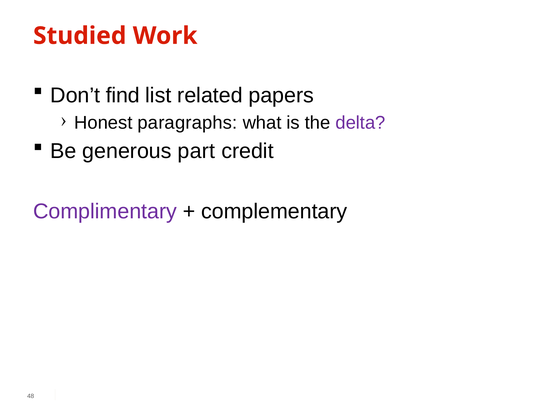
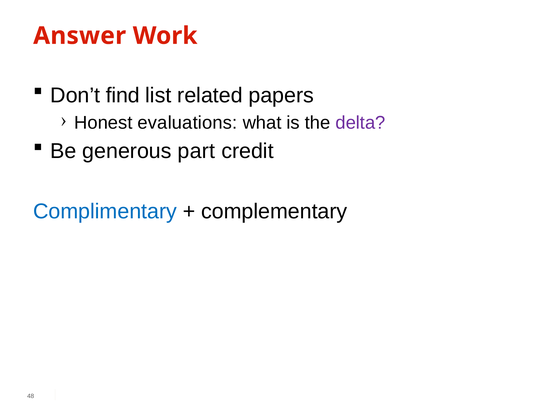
Studied: Studied -> Answer (80, 36)
paragraphs: paragraphs -> evaluations (187, 123)
Complimentary colour: purple -> blue (105, 211)
